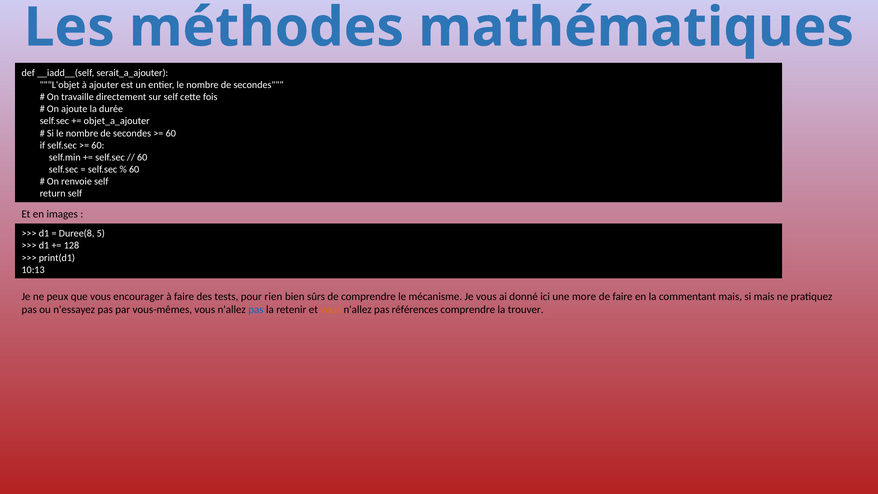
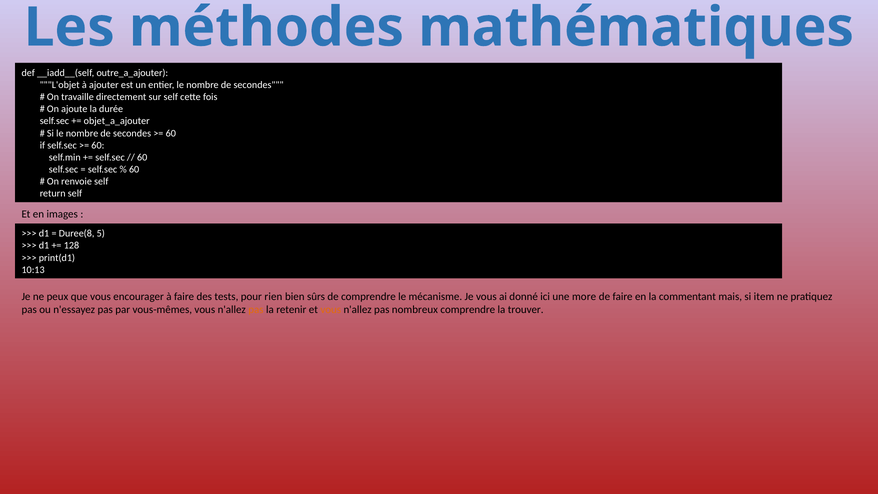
serait_a_ajouter: serait_a_ajouter -> outre_a_ajouter (132, 73)
si mais: mais -> item (764, 297)
pas colour: blue -> orange (256, 310)
références: références -> nombreux (415, 310)
